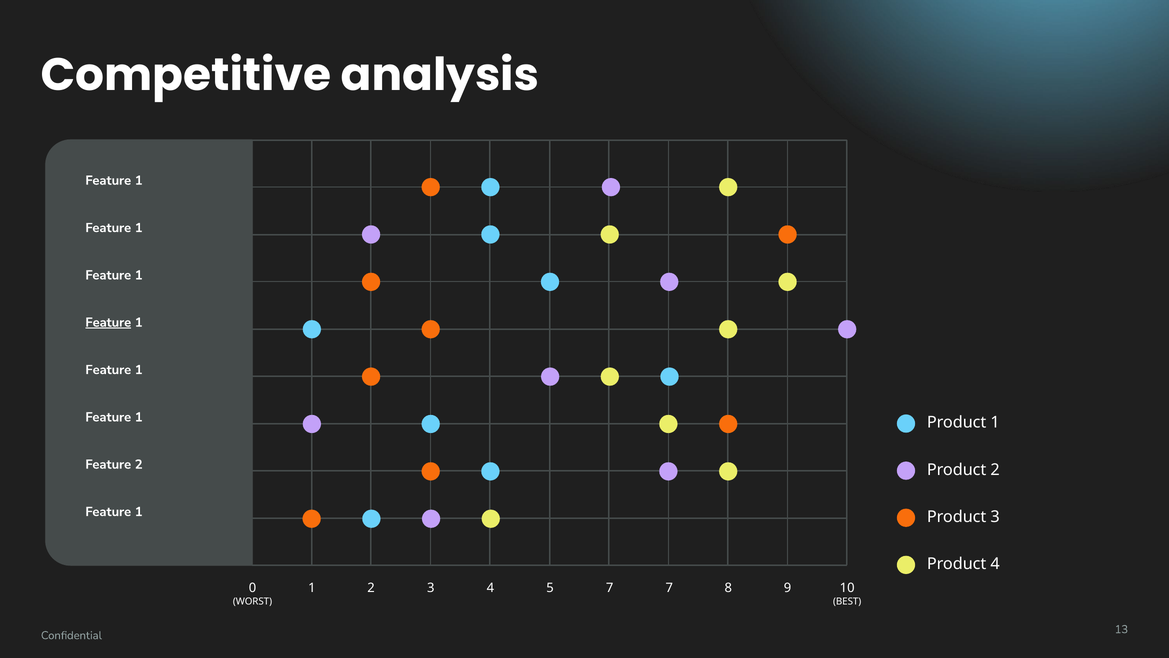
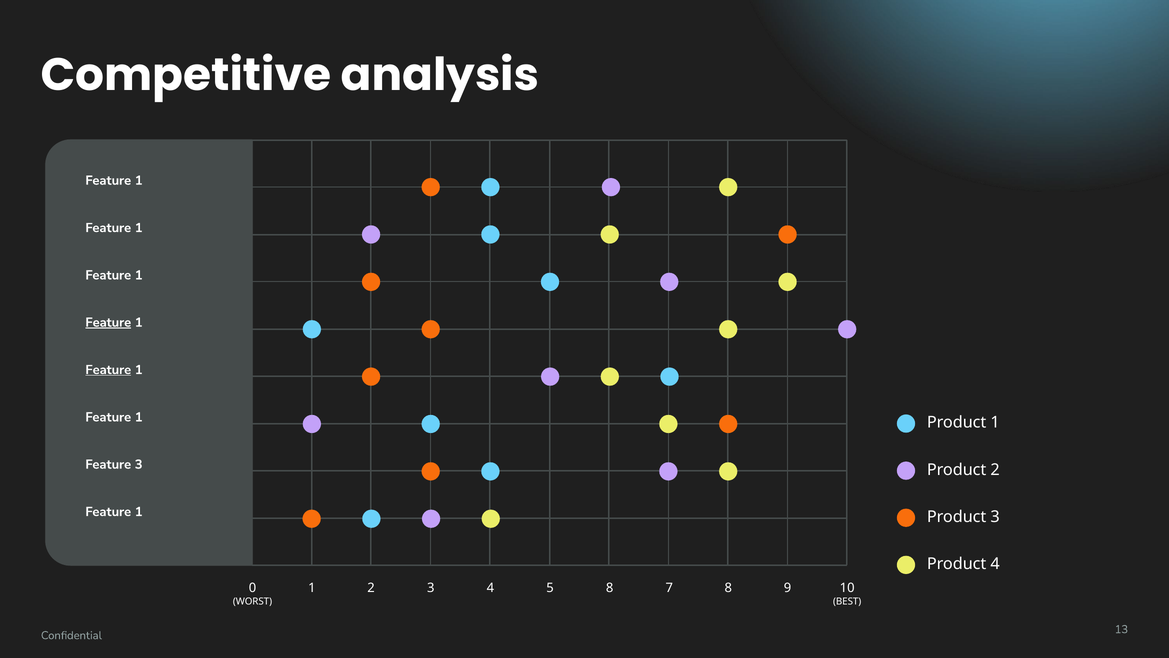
Feature underline: none -> present (108, 370)
Feature 2: 2 -> 3 (139, 464)
5 7: 7 -> 8 (610, 588)
